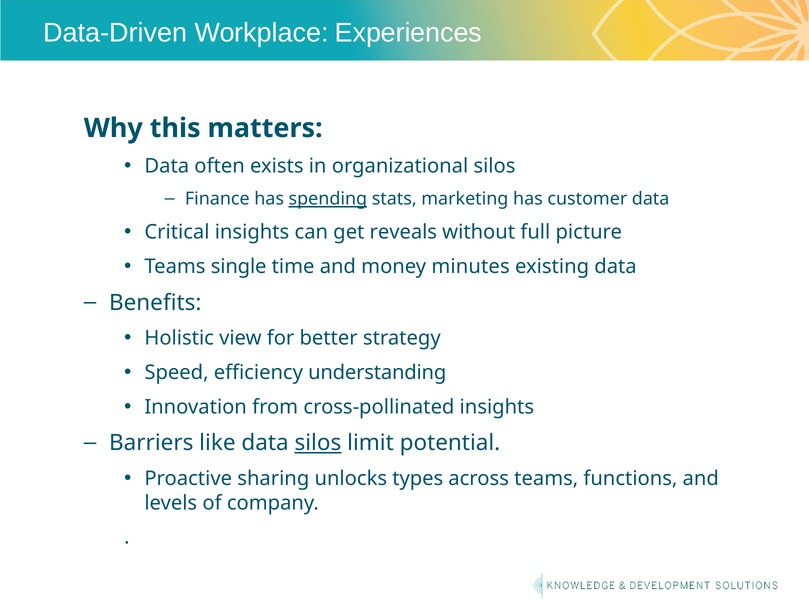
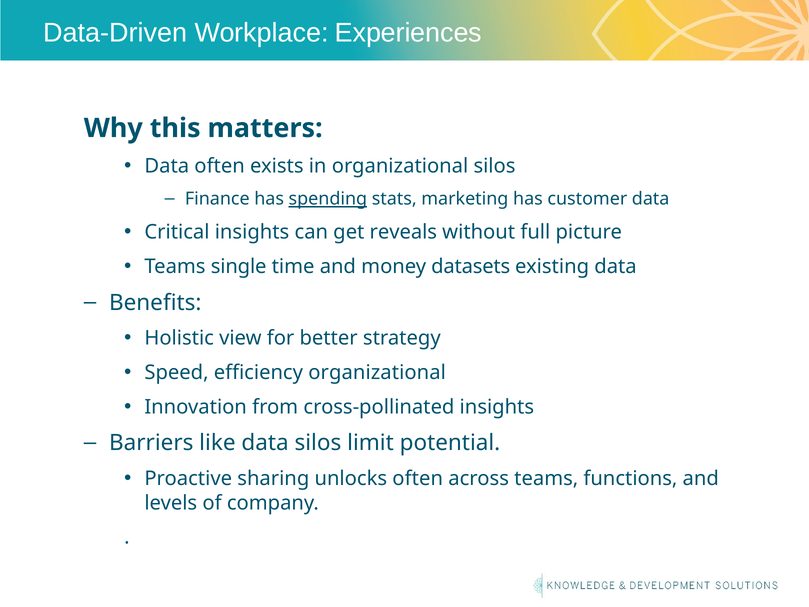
minutes: minutes -> datasets (471, 267)
efficiency understanding: understanding -> organizational (377, 372)
silos underline: present -> none (318, 443)
unlocks types: types -> often (418, 478)
